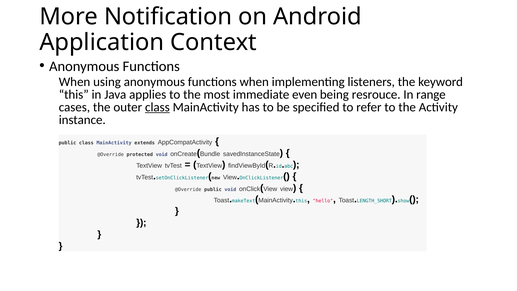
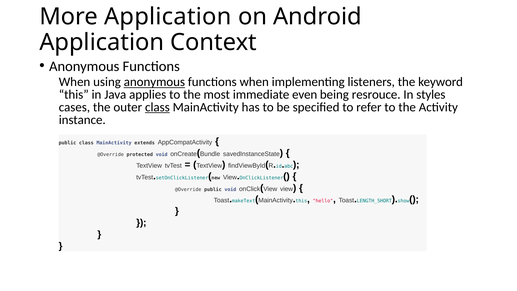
More Notification: Notification -> Application (168, 17)
anonymous underline: none -> present (154, 82)
range: range -> styles (431, 95)
